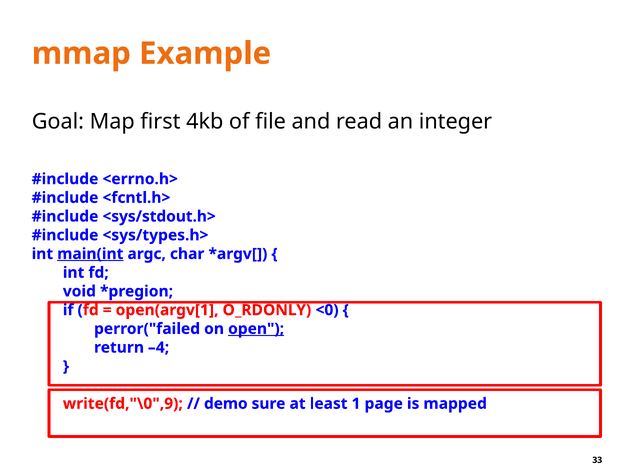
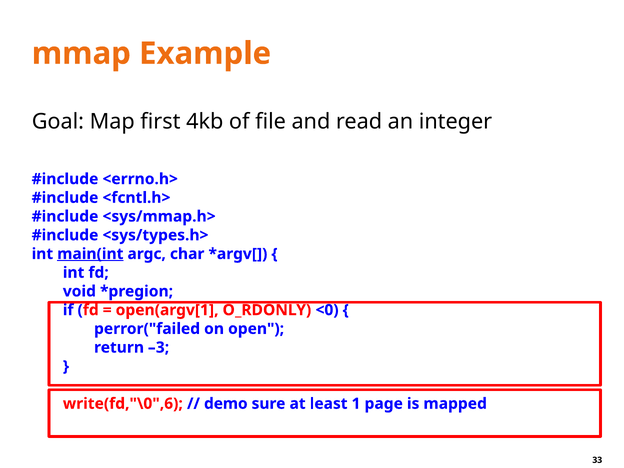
<sys/stdout.h>: <sys/stdout.h> -> <sys/mmap.h> (159, 216)
open underline: present -> none (256, 329)
–4: –4 -> –3 (159, 347)
write(fd,"\0",9: write(fd,"\0",9 -> write(fd,"\0",6 (123, 404)
